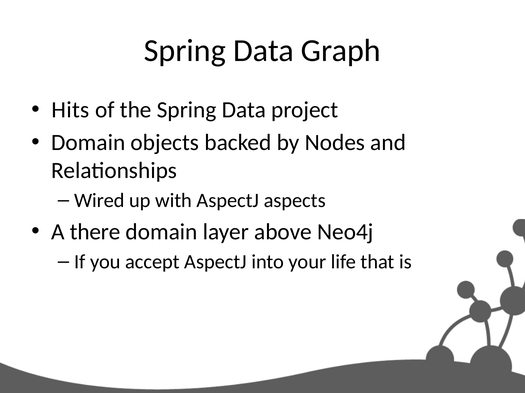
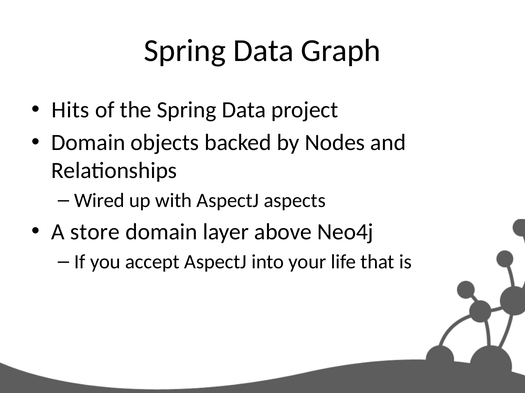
there: there -> store (95, 232)
